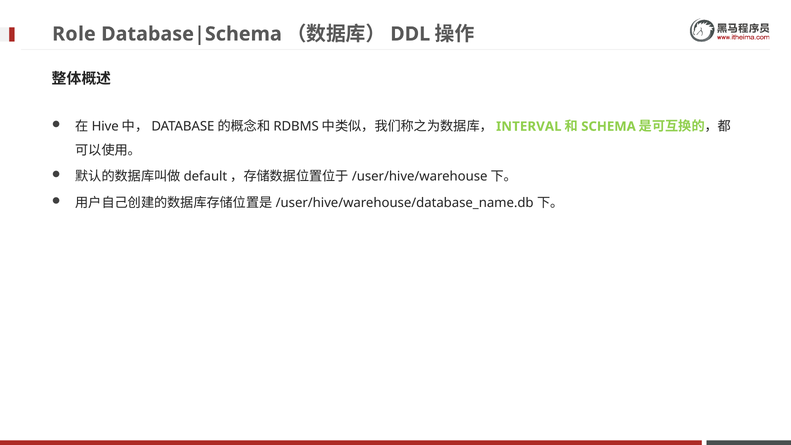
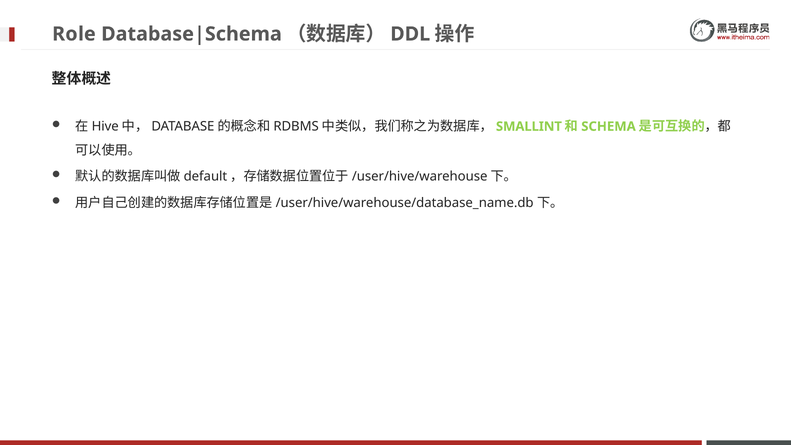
INTERVAL: INTERVAL -> SMALLINT (529, 126)
